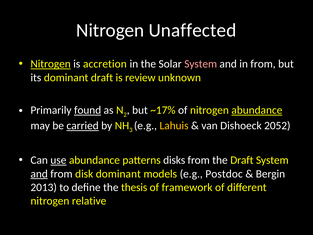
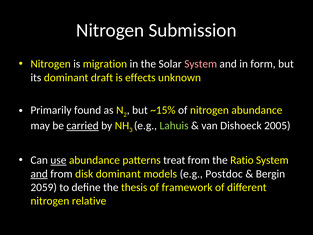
Unaffected: Unaffected -> Submission (193, 30)
Nitrogen underline: present -> none (51, 64)
accretion: accretion -> migration (105, 64)
in from: from -> form (263, 64)
review: review -> effects (140, 77)
found underline: present -> none (88, 110)
~17%: ~17% -> ~15% (163, 110)
abundance underline: present -> none (257, 110)
Lahuis colour: yellow -> light green (174, 126)
2052: 2052 -> 2005 (277, 126)
disks: disks -> treat (174, 160)
the Draft: Draft -> Ratio (242, 160)
2013: 2013 -> 2059 (44, 187)
